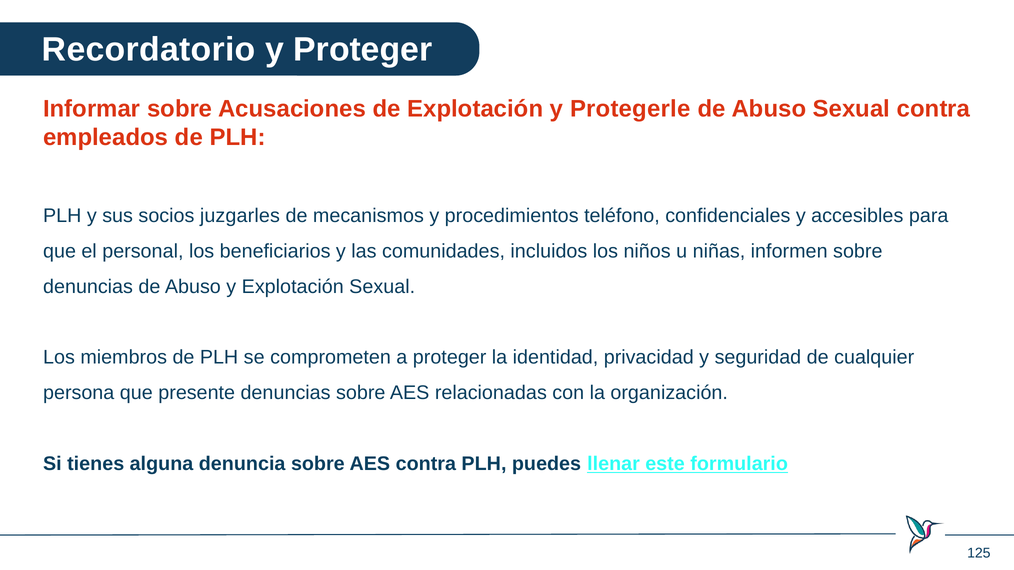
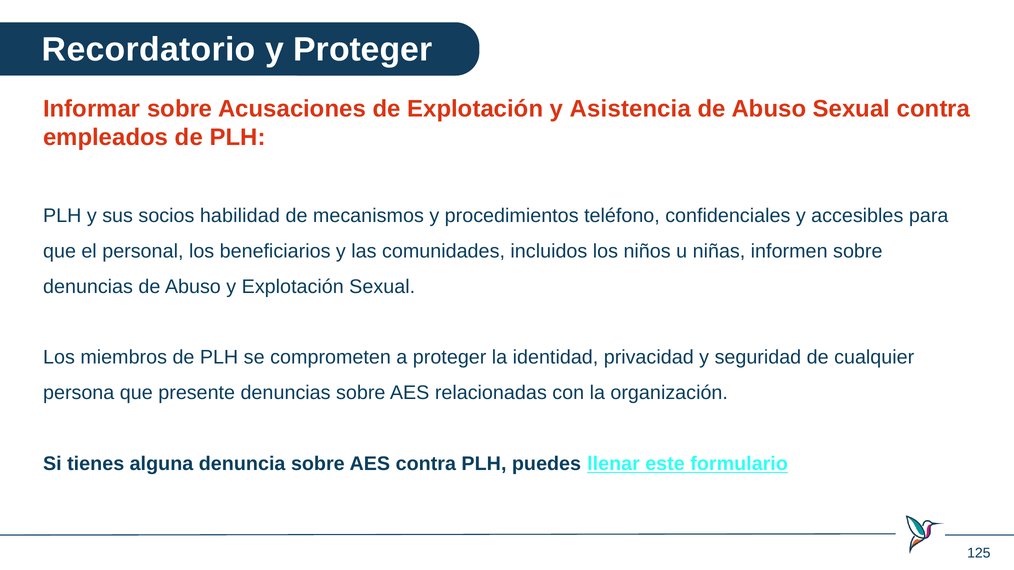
Protegerle: Protegerle -> Asistencia (630, 109)
juzgarles: juzgarles -> habilidad (240, 216)
